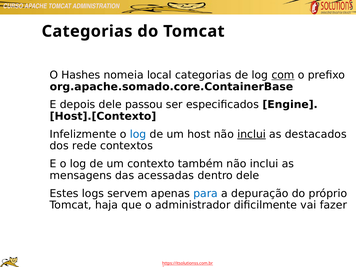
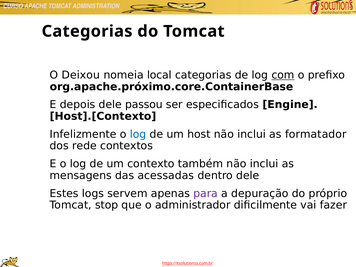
Hashes: Hashes -> Deixou (81, 75)
org.apache.somado.core.ContainerBase: org.apache.somado.core.ContainerBase -> org.apache.próximo.core.ContainerBase (171, 87)
inclui underline: present -> none (252, 134)
destacados: destacados -> formatador (316, 134)
para colour: blue -> purple (206, 193)
haja: haja -> stop (107, 205)
